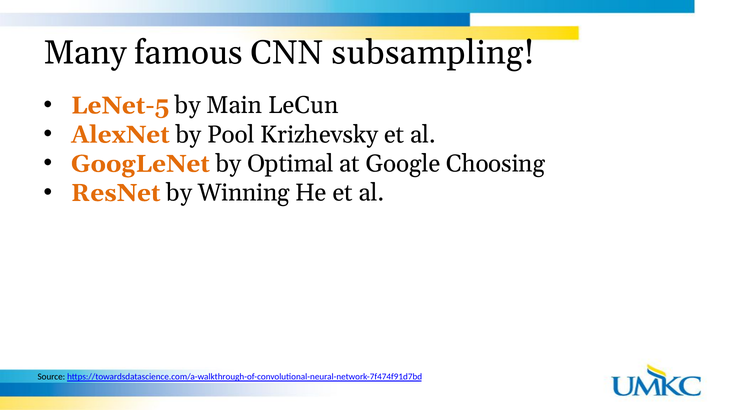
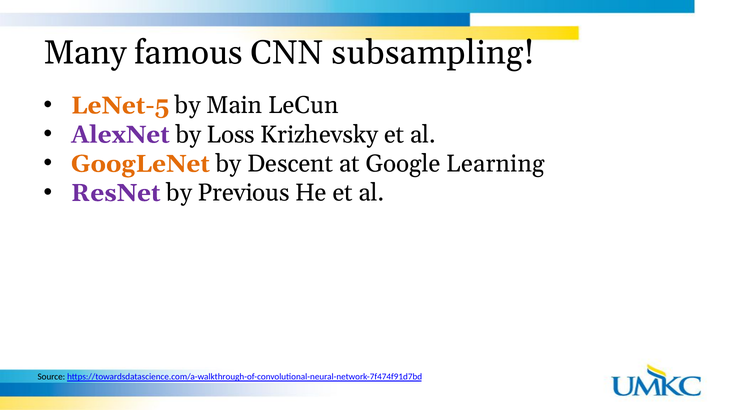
AlexNet colour: orange -> purple (120, 135)
Pool: Pool -> Loss (231, 135)
Optimal: Optimal -> Descent (290, 164)
Choosing: Choosing -> Learning (495, 164)
ResNet colour: orange -> purple (116, 193)
Winning: Winning -> Previous (244, 193)
